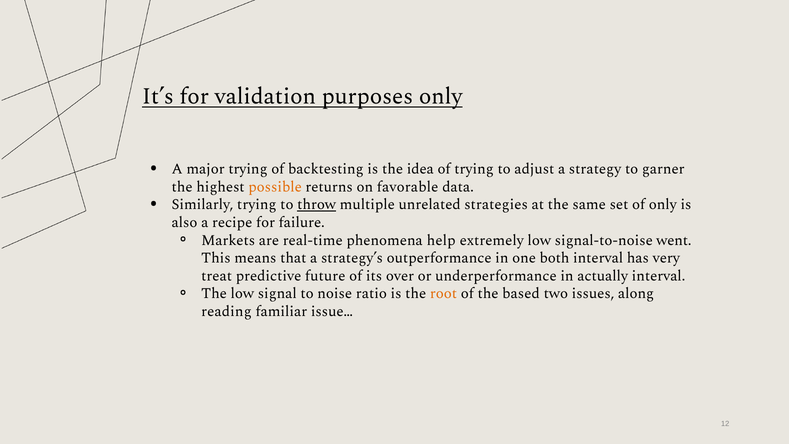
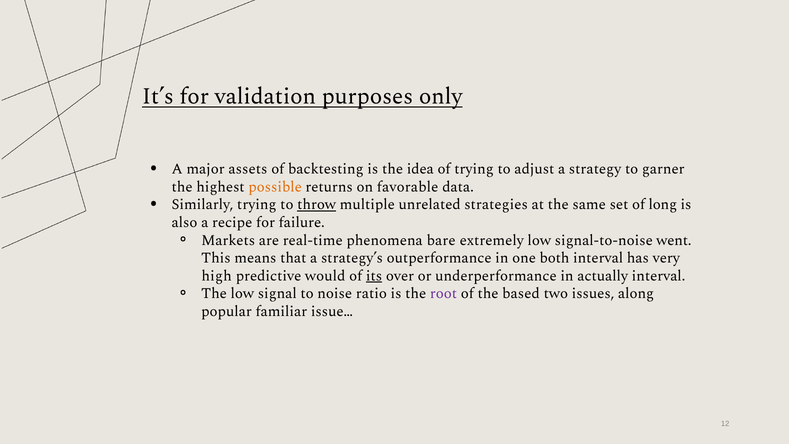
major trying: trying -> assets (248, 169)
of only: only -> long (663, 205)
help: help -> bare (441, 240)
treat: treat -> high (217, 276)
future: future -> would (325, 276)
its underline: none -> present (374, 276)
root colour: orange -> purple (443, 293)
reading: reading -> popular (227, 311)
